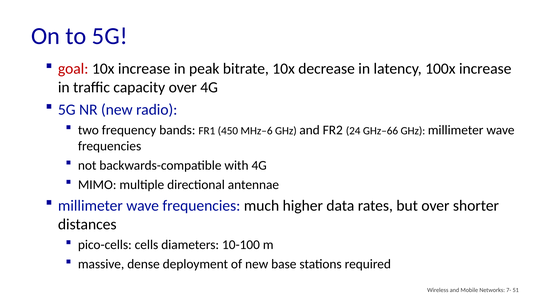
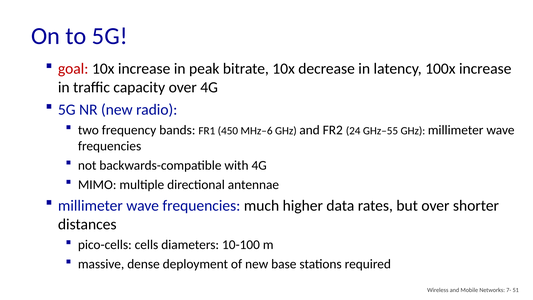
GHz–66: GHz–66 -> GHz–55 (380, 131)
